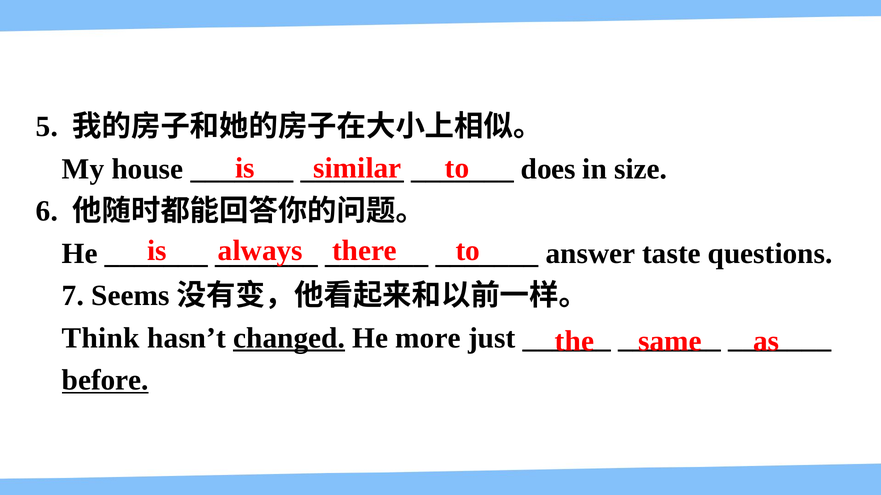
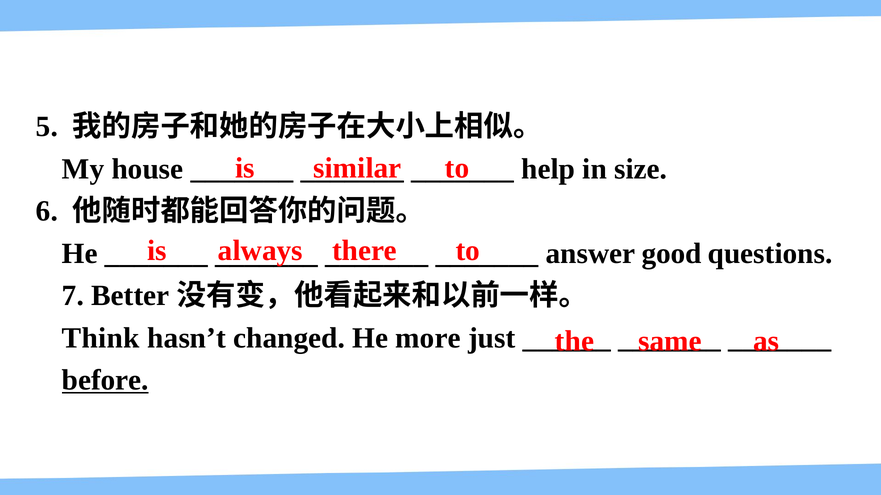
does: does -> help (548, 169)
taste: taste -> good (672, 254)
Seems: Seems -> Better (130, 296)
changed underline: present -> none (289, 338)
